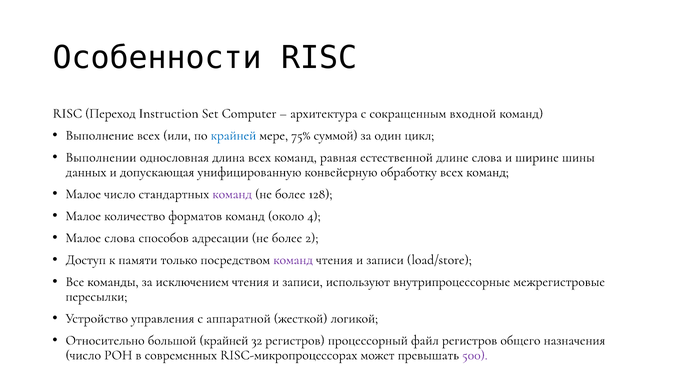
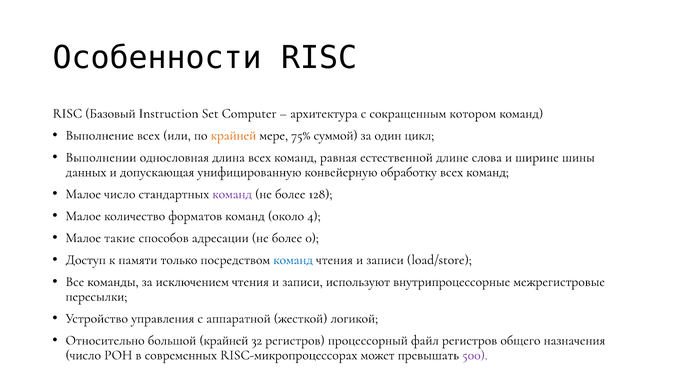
Переход: Переход -> Базовый (110, 113)
входной: входной -> котором (473, 113)
крайней colour: blue -> orange (233, 135)
Малое слова: слова -> такие (120, 238)
2: 2 -> 0 (312, 238)
команд colour: purple -> blue (293, 260)
